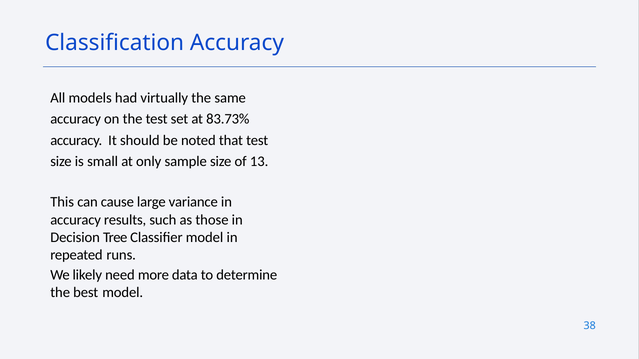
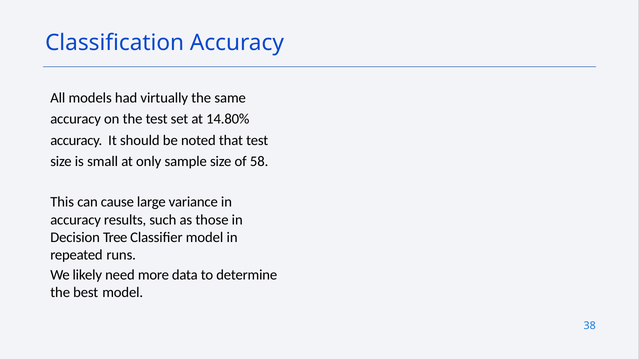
83.73%: 83.73% -> 14.80% (228, 119)
13: 13 -> 58 (259, 161)
